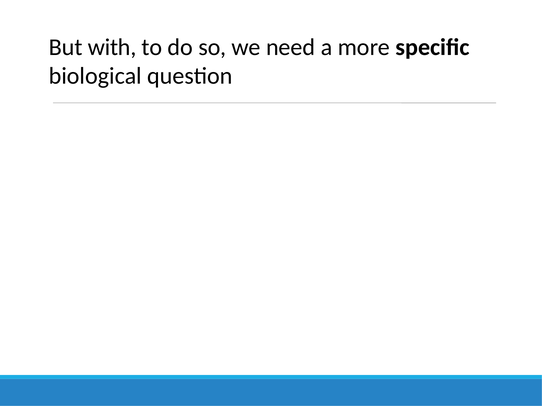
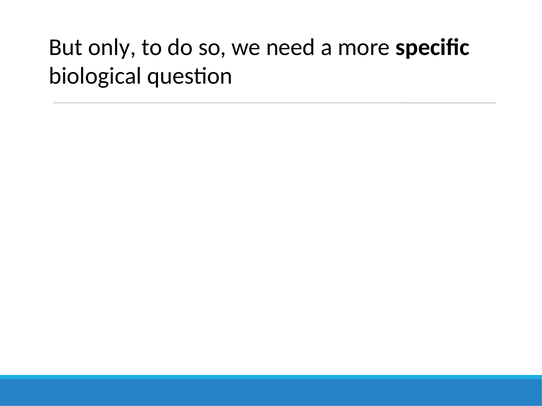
with: with -> only (112, 47)
